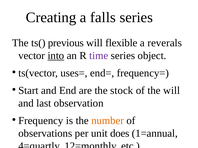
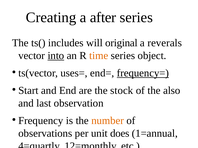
falls: falls -> after (103, 18)
previous: previous -> includes (66, 43)
flexible: flexible -> original (121, 43)
time colour: purple -> orange (99, 56)
frequency= underline: none -> present (143, 73)
the will: will -> also (172, 91)
